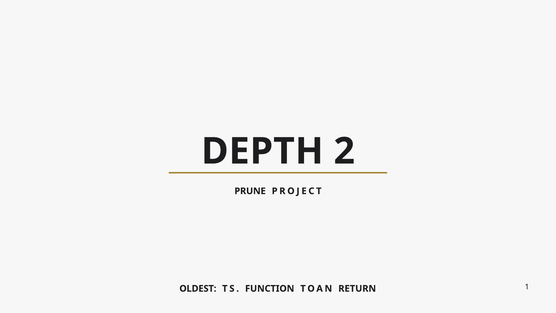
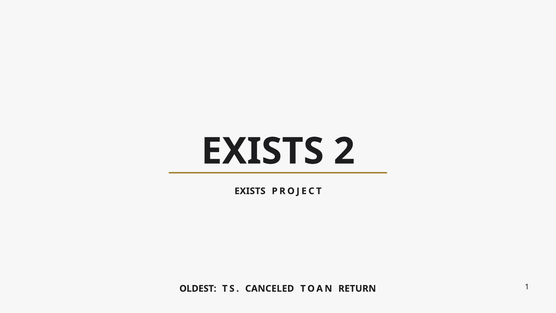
DEPTH: DEPTH -> EXISTS (263, 151)
PRUNE: PRUNE -> EXISTS (250, 191)
FUNCTION: FUNCTION -> CANCELED (270, 288)
